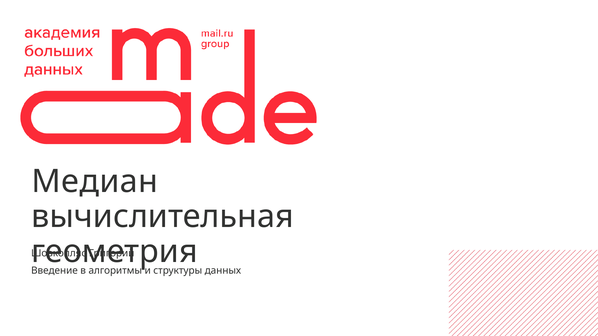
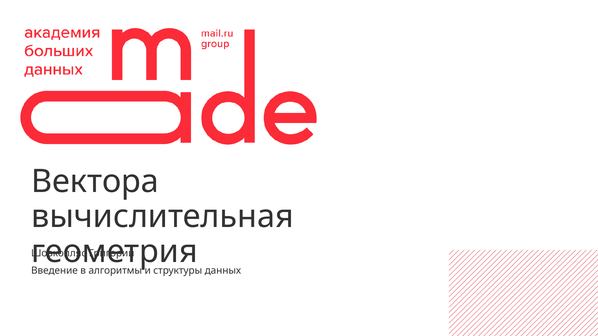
Медиан: Медиан -> Вектора (95, 182)
